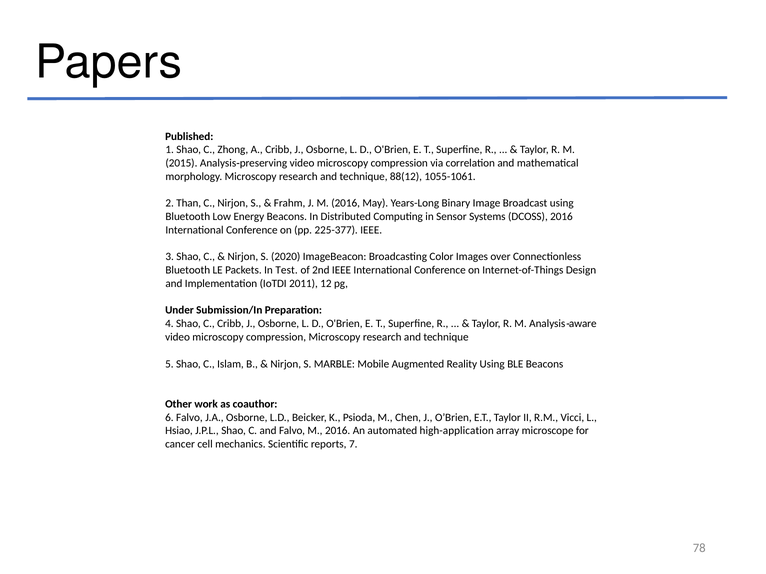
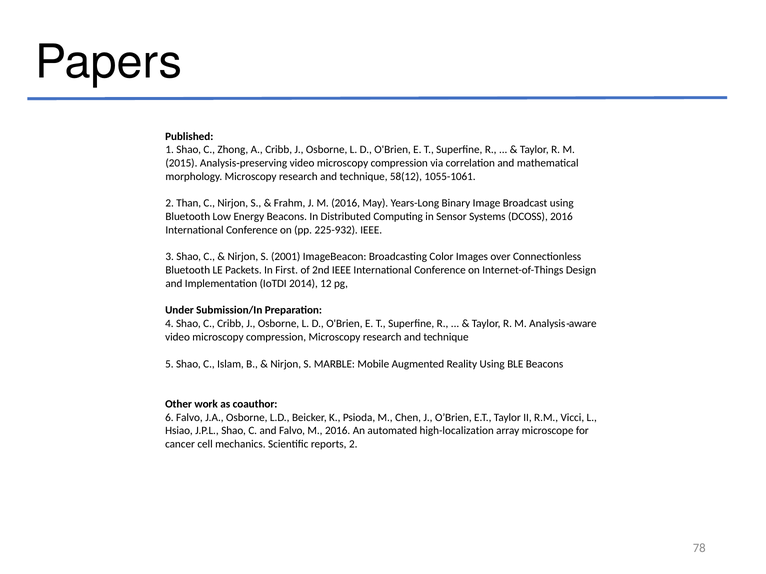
88(12: 88(12 -> 58(12 (406, 177)
225-377: 225-377 -> 225-932 (336, 230)
2020: 2020 -> 2001 (286, 257)
Test: Test -> First (287, 270)
2011: 2011 -> 2014 (304, 284)
high-application: high-application -> high-localization (457, 431)
reports 7: 7 -> 2 (353, 444)
